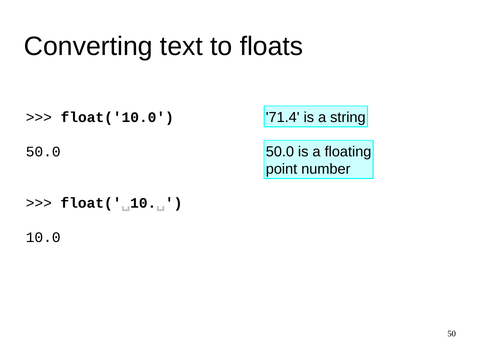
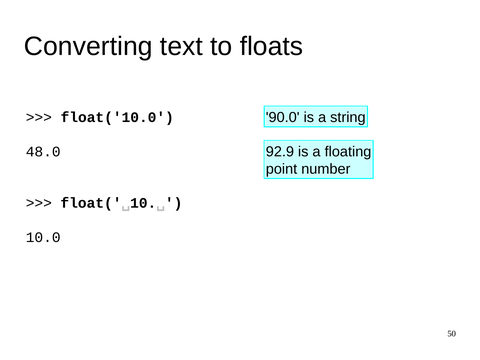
71.4: 71.4 -> 90.0 (283, 117)
50.0: 50.0 -> 92.9 (280, 152)
50.0: 50.0 -> 48.0 (43, 152)
